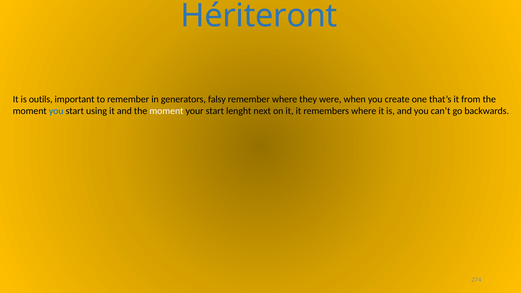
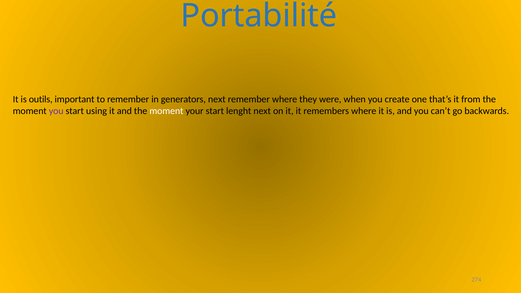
Hériteront: Hériteront -> Portabilité (259, 16)
generators falsy: falsy -> next (217, 99)
you colour: blue -> purple (56, 111)
